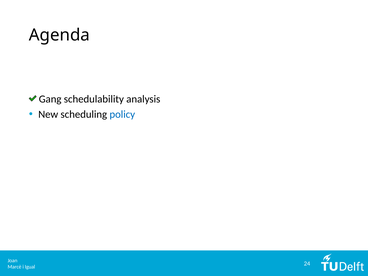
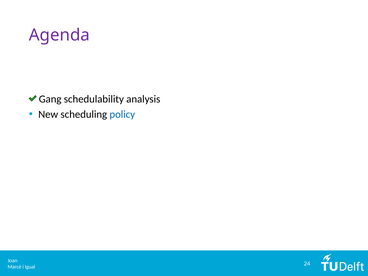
Agenda colour: black -> purple (59, 35)
